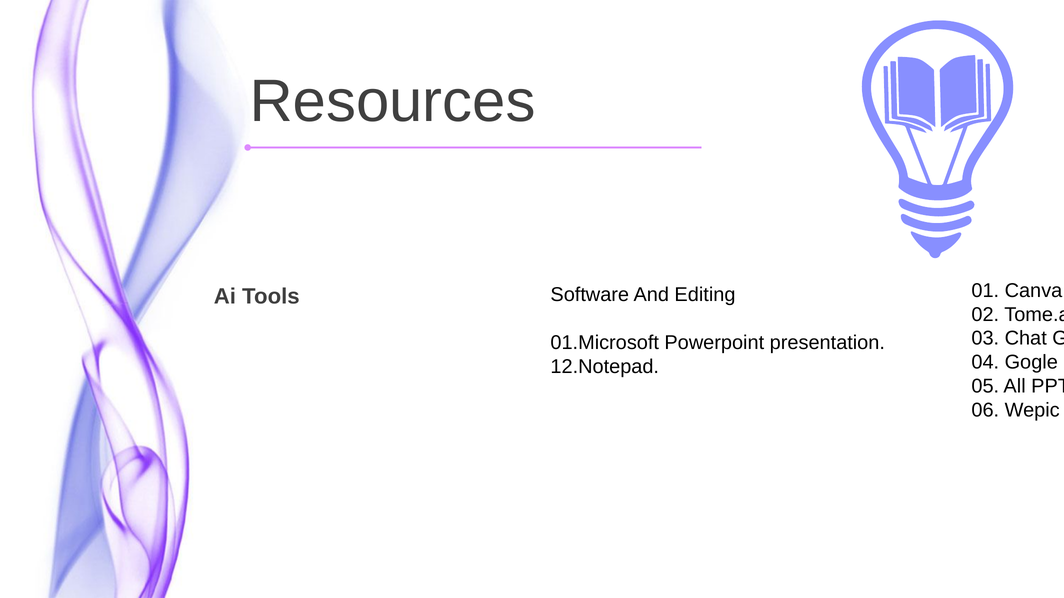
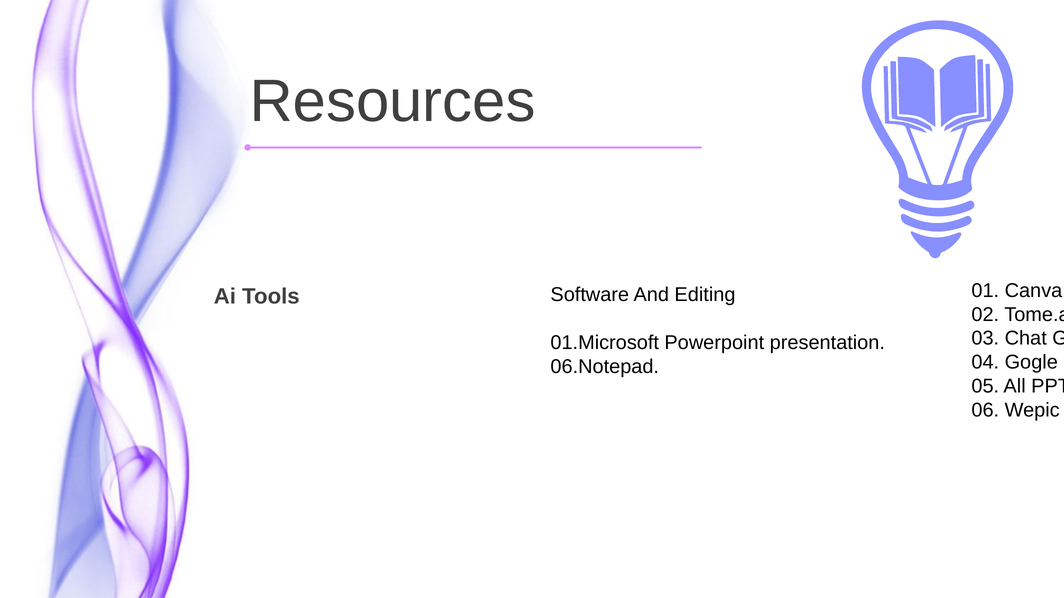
12.Notepad: 12.Notepad -> 06.Notepad (605, 367)
